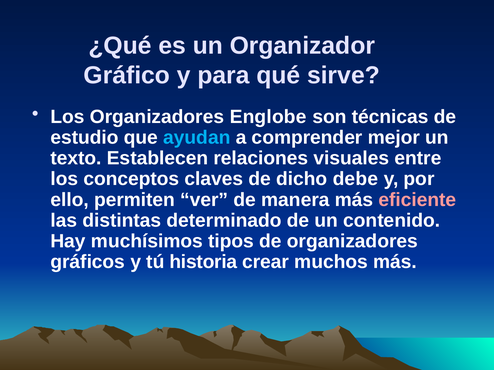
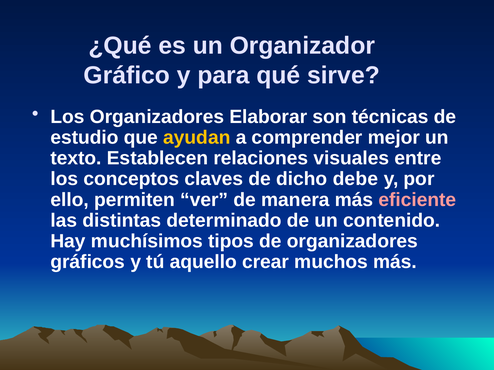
Englobe: Englobe -> Elaborar (268, 117)
ayudan colour: light blue -> yellow (197, 138)
historia: historia -> aquello (203, 262)
